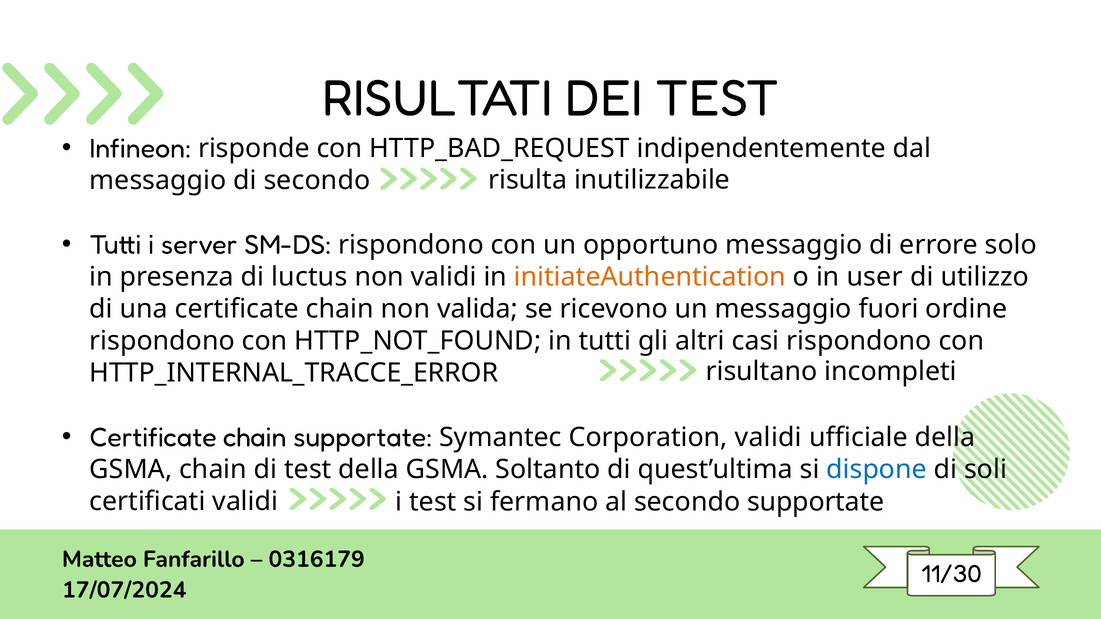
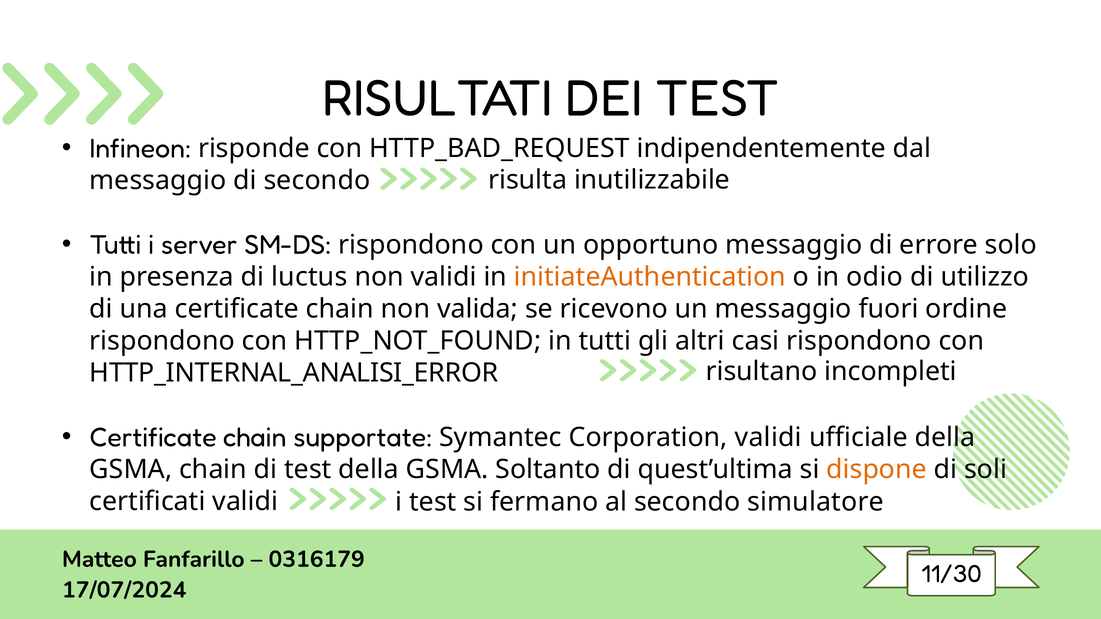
user: user -> odio (875, 277)
HTTP_INTERNAL_TRACCE_ERROR: HTTP_INTERNAL_TRACCE_ERROR -> HTTP_INTERNAL_ANALISI_ERROR (294, 373)
dispone colour: blue -> orange (877, 470)
secondo supportate: supportate -> simulatore (816, 502)
